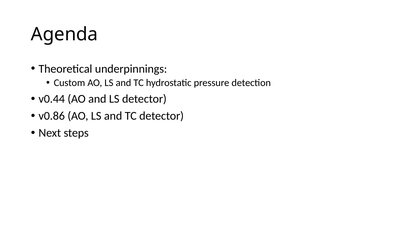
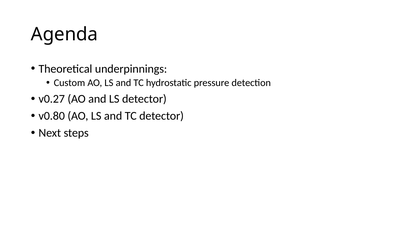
v0.44: v0.44 -> v0.27 (52, 99)
v0.86: v0.86 -> v0.80 (52, 116)
